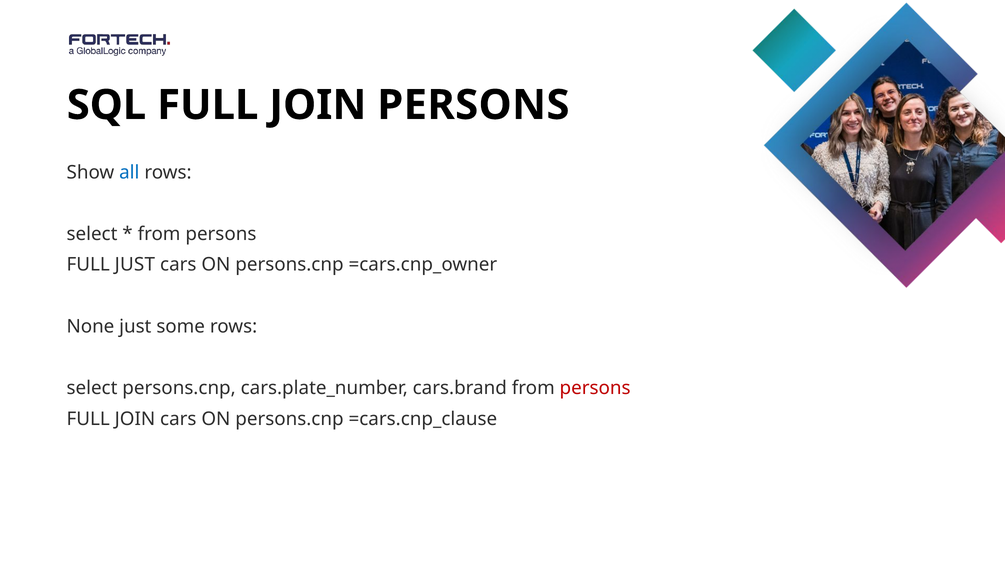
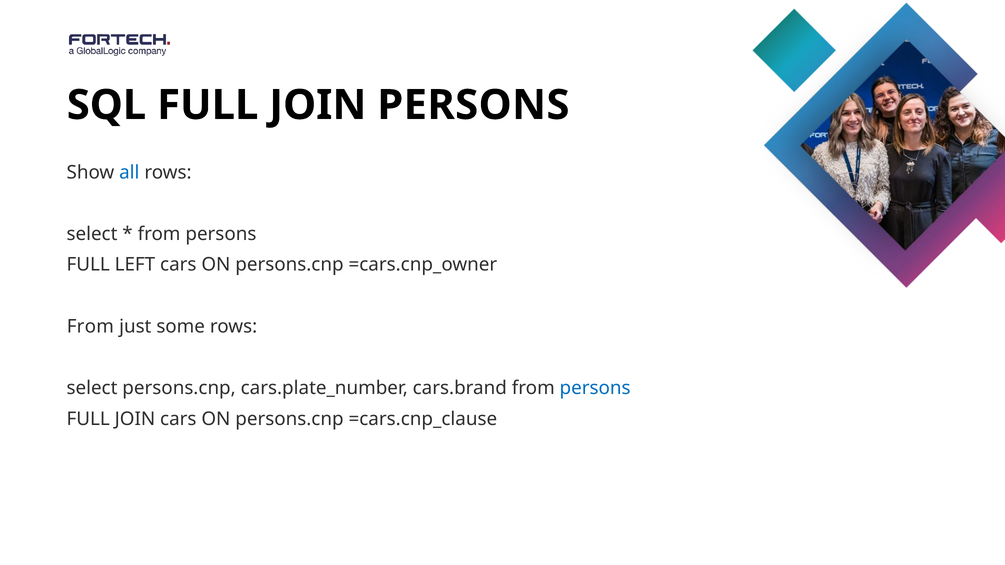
FULL JUST: JUST -> LEFT (135, 265)
None: None -> From (90, 327)
persons colour: red -> blue (595, 388)
